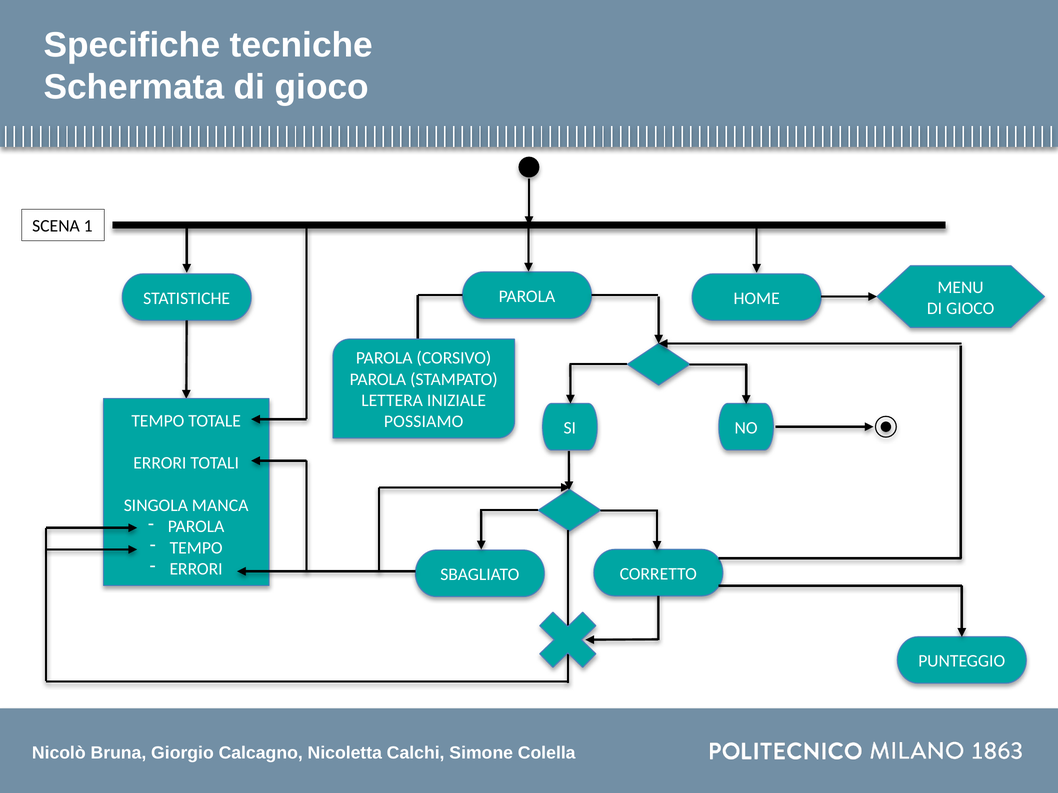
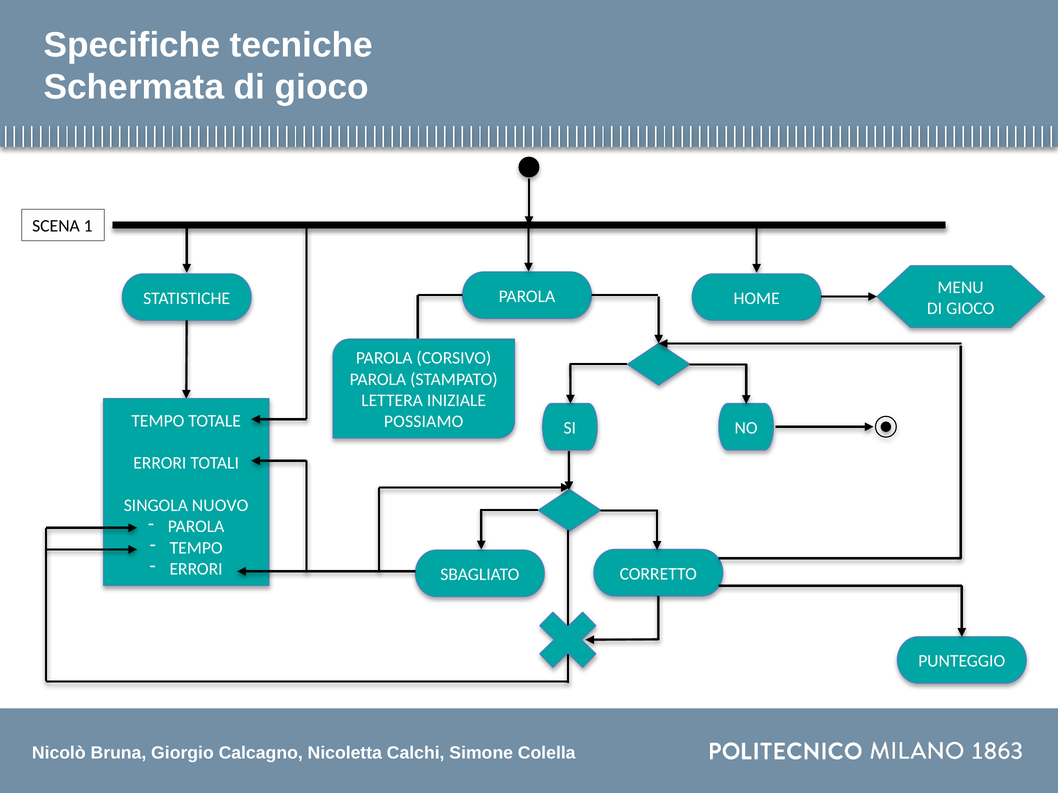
MANCA: MANCA -> NUOVO (220, 506)
